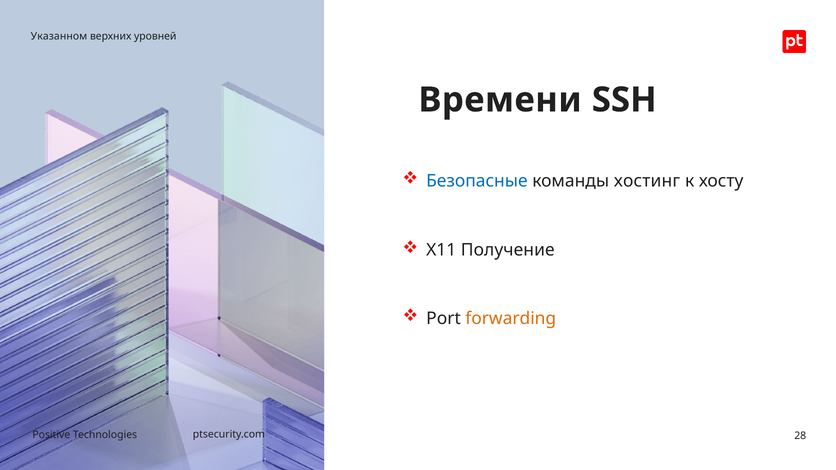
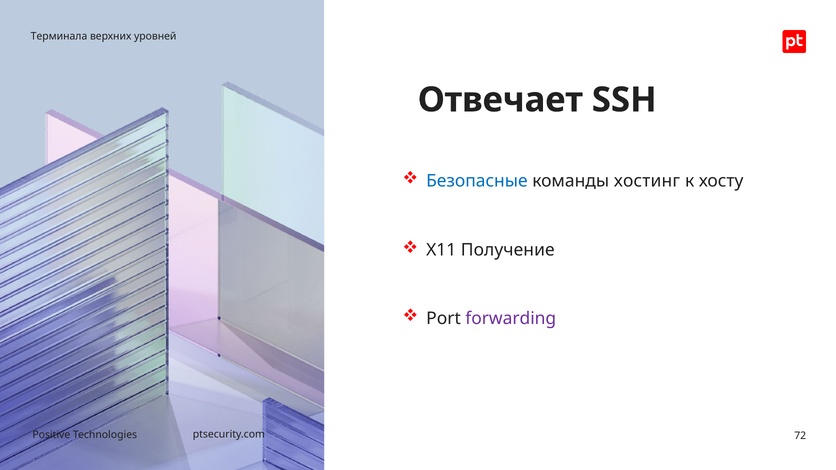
Указанном: Указанном -> Терминала (59, 36)
Времени: Времени -> Отвечает (500, 100)
forwarding colour: orange -> purple (511, 319)
28: 28 -> 72 (800, 436)
